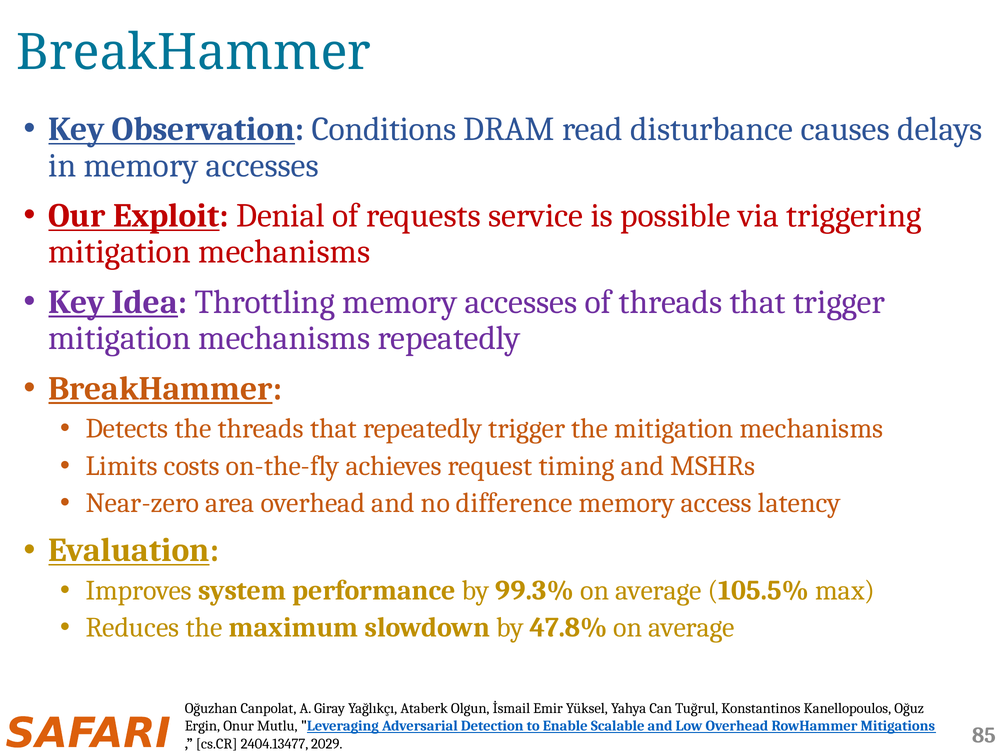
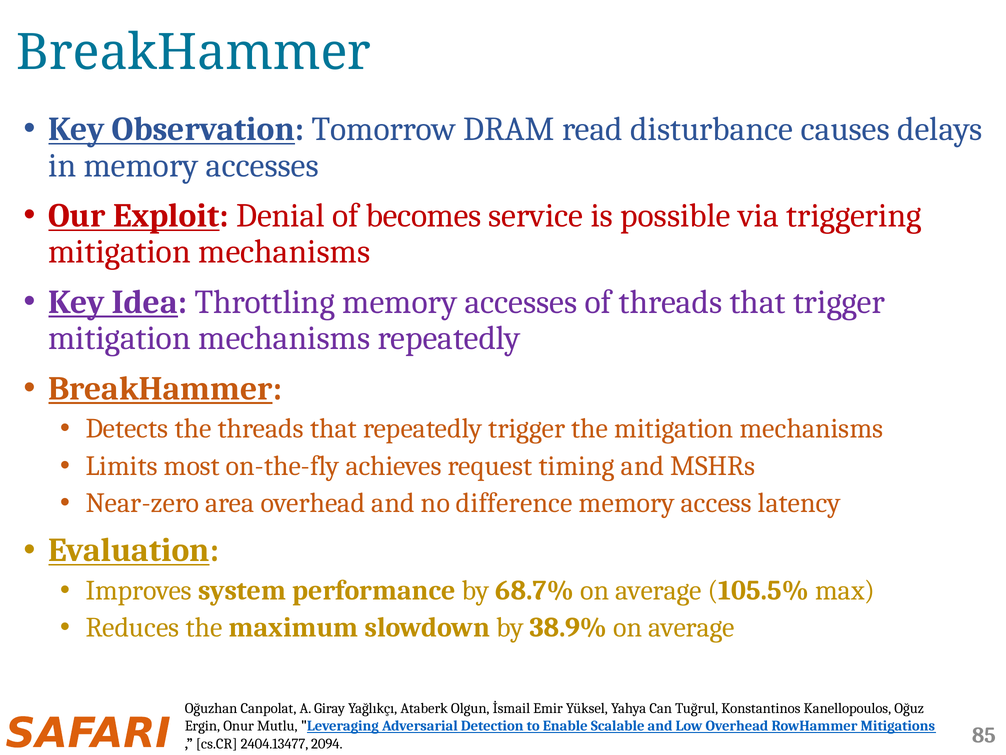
Conditions: Conditions -> Tomorrow (384, 129)
requests: requests -> becomes (424, 216)
costs: costs -> most (192, 466)
99.3%: 99.3% -> 68.7% (535, 590)
47.8%: 47.8% -> 38.9% (569, 627)
2029: 2029 -> 2094 (327, 743)
